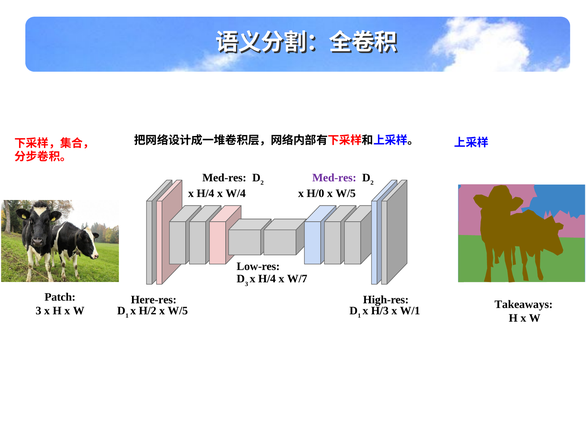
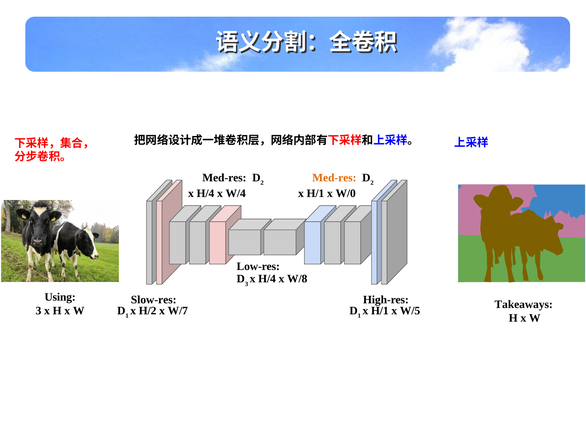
Med-res colour: purple -> orange (334, 178)
H/0: H/0 -> H/1 (315, 193)
W/5: W/5 -> W/0 (346, 193)
W/7: W/7 -> W/8 (297, 279)
Patch: Patch -> Using (60, 297)
Here-res: Here-res -> Slow-res (154, 299)
H/2 x W/5: W/5 -> W/7 (178, 310)
H/3: H/3 -> H/1 (380, 310)
W/1: W/1 -> W/5 (410, 310)
